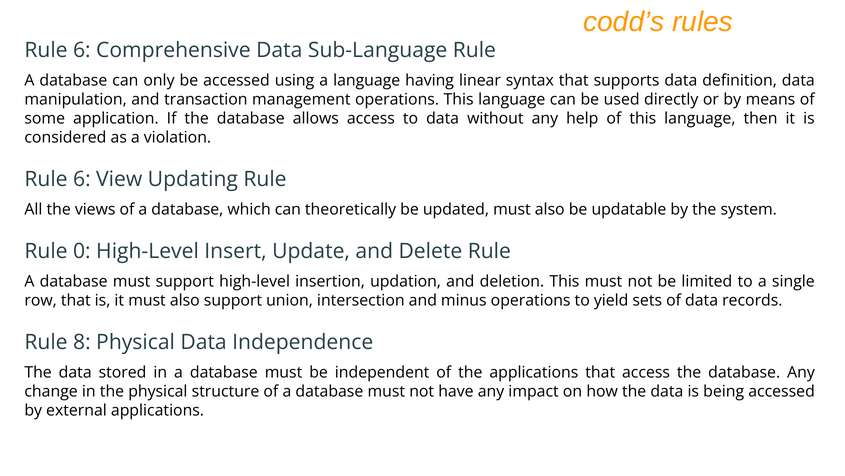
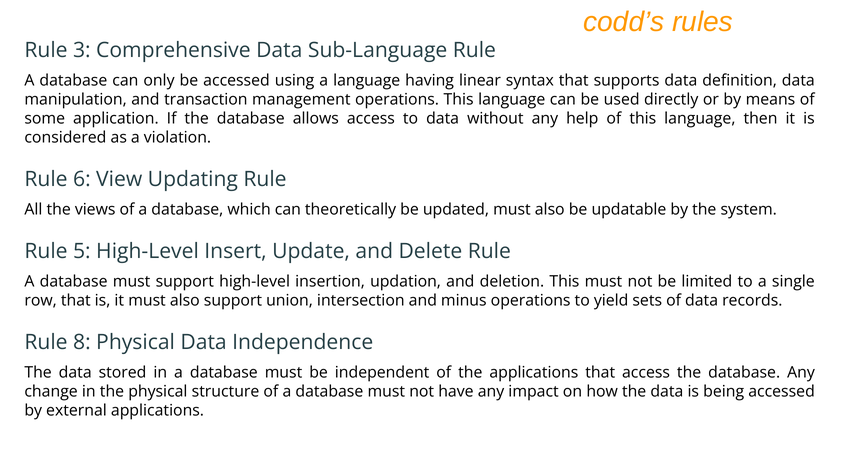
6: 6 -> 3 (82, 50)
0: 0 -> 5 (82, 251)
